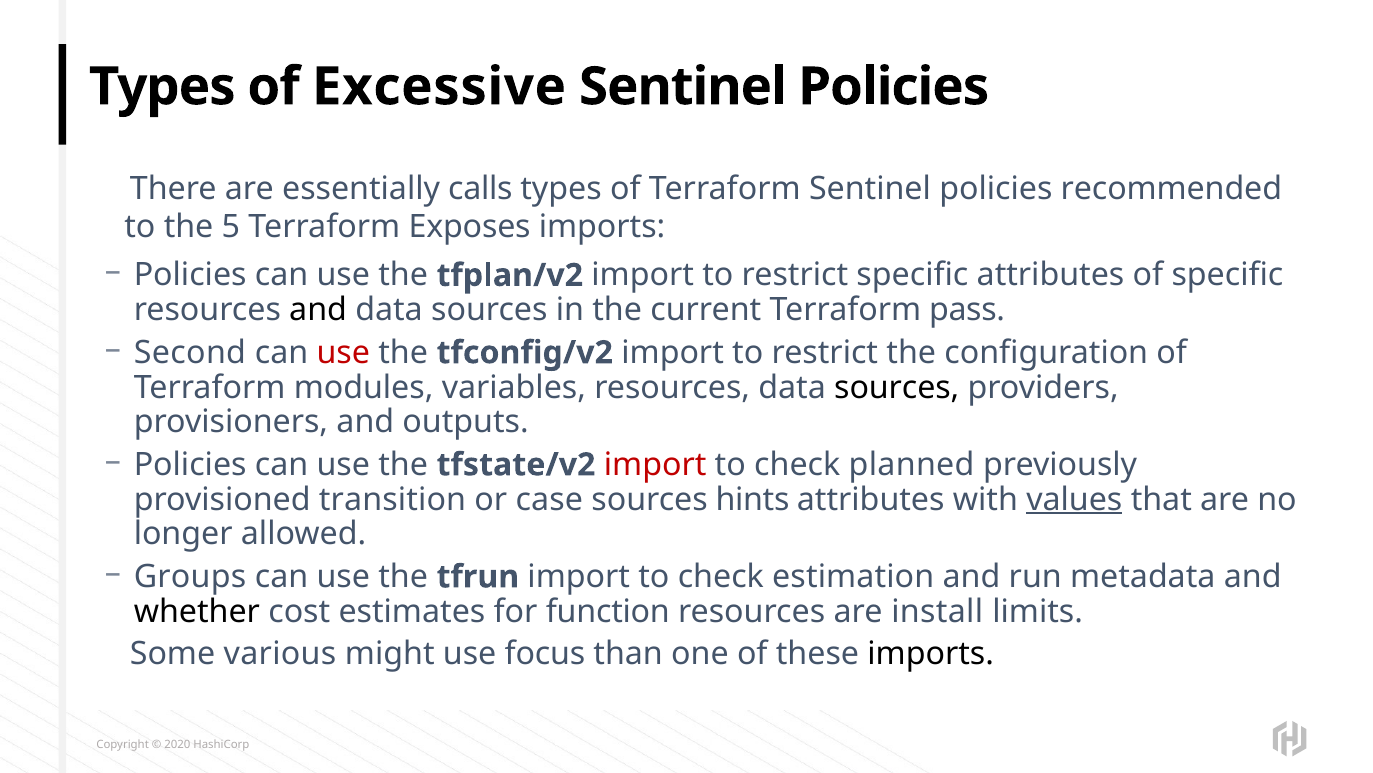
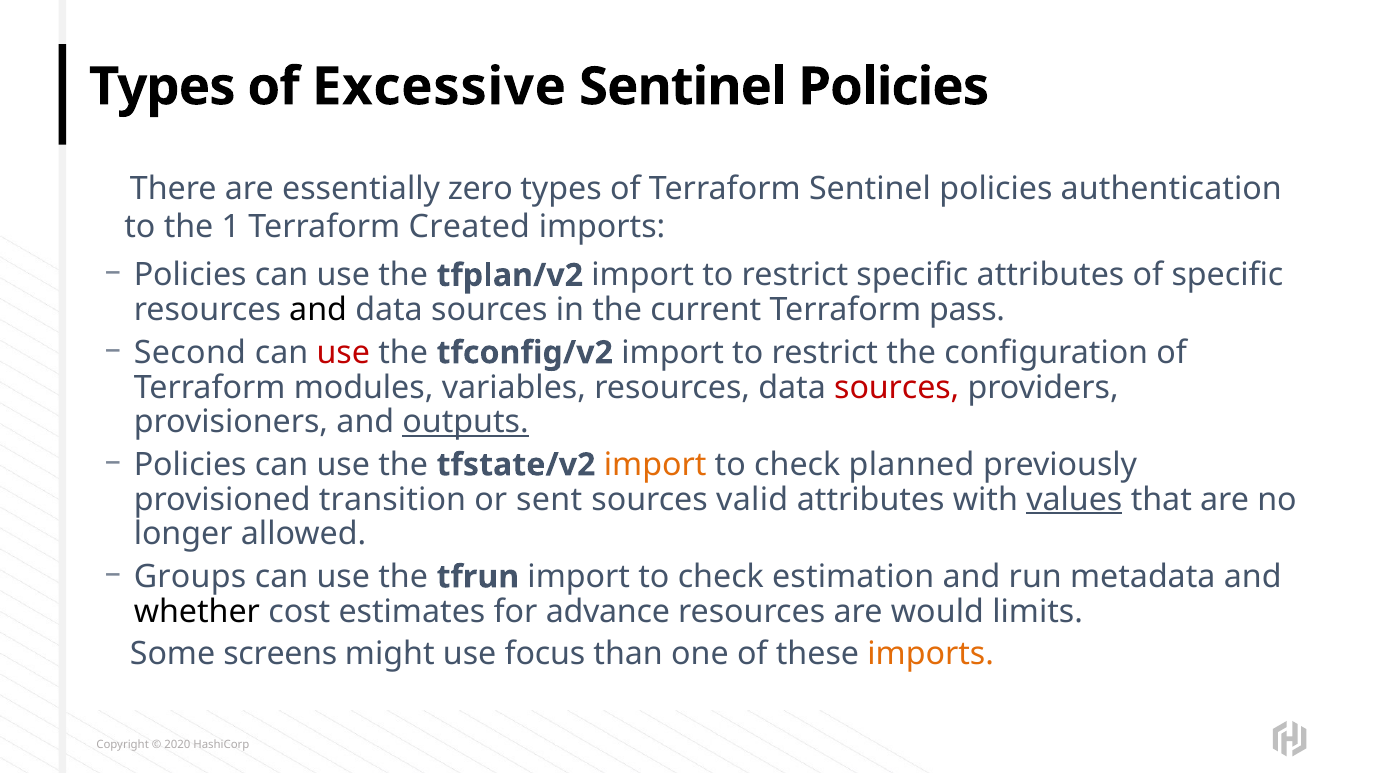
calls: calls -> zero (480, 189)
recommended: recommended -> authentication (1171, 189)
5: 5 -> 1 (231, 227)
Exposes: Exposes -> Created (469, 227)
sources colour: black -> red (897, 387)
outputs underline: none -> present (466, 422)
import colour: red -> orange (655, 464)
case: case -> sent (549, 499)
hints: hints -> valid (752, 499)
function: function -> advance (608, 611)
install: install -> would (937, 611)
various: various -> screens (280, 653)
imports colour: black -> orange (931, 653)
